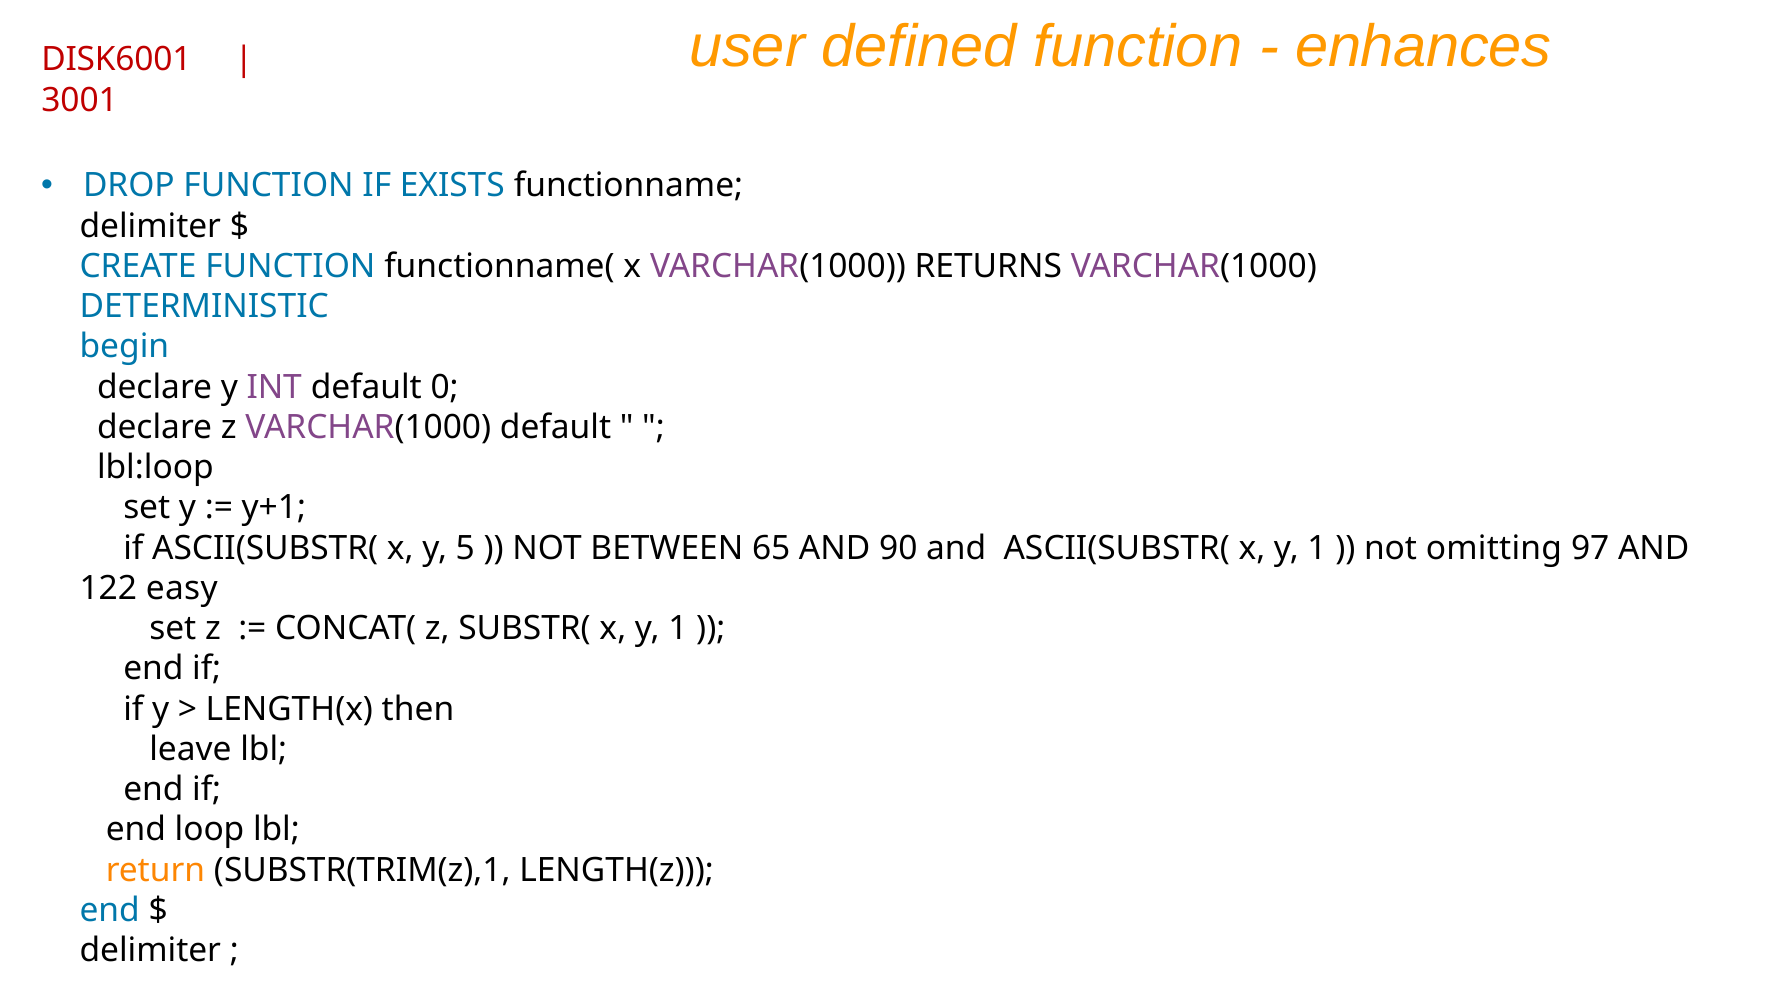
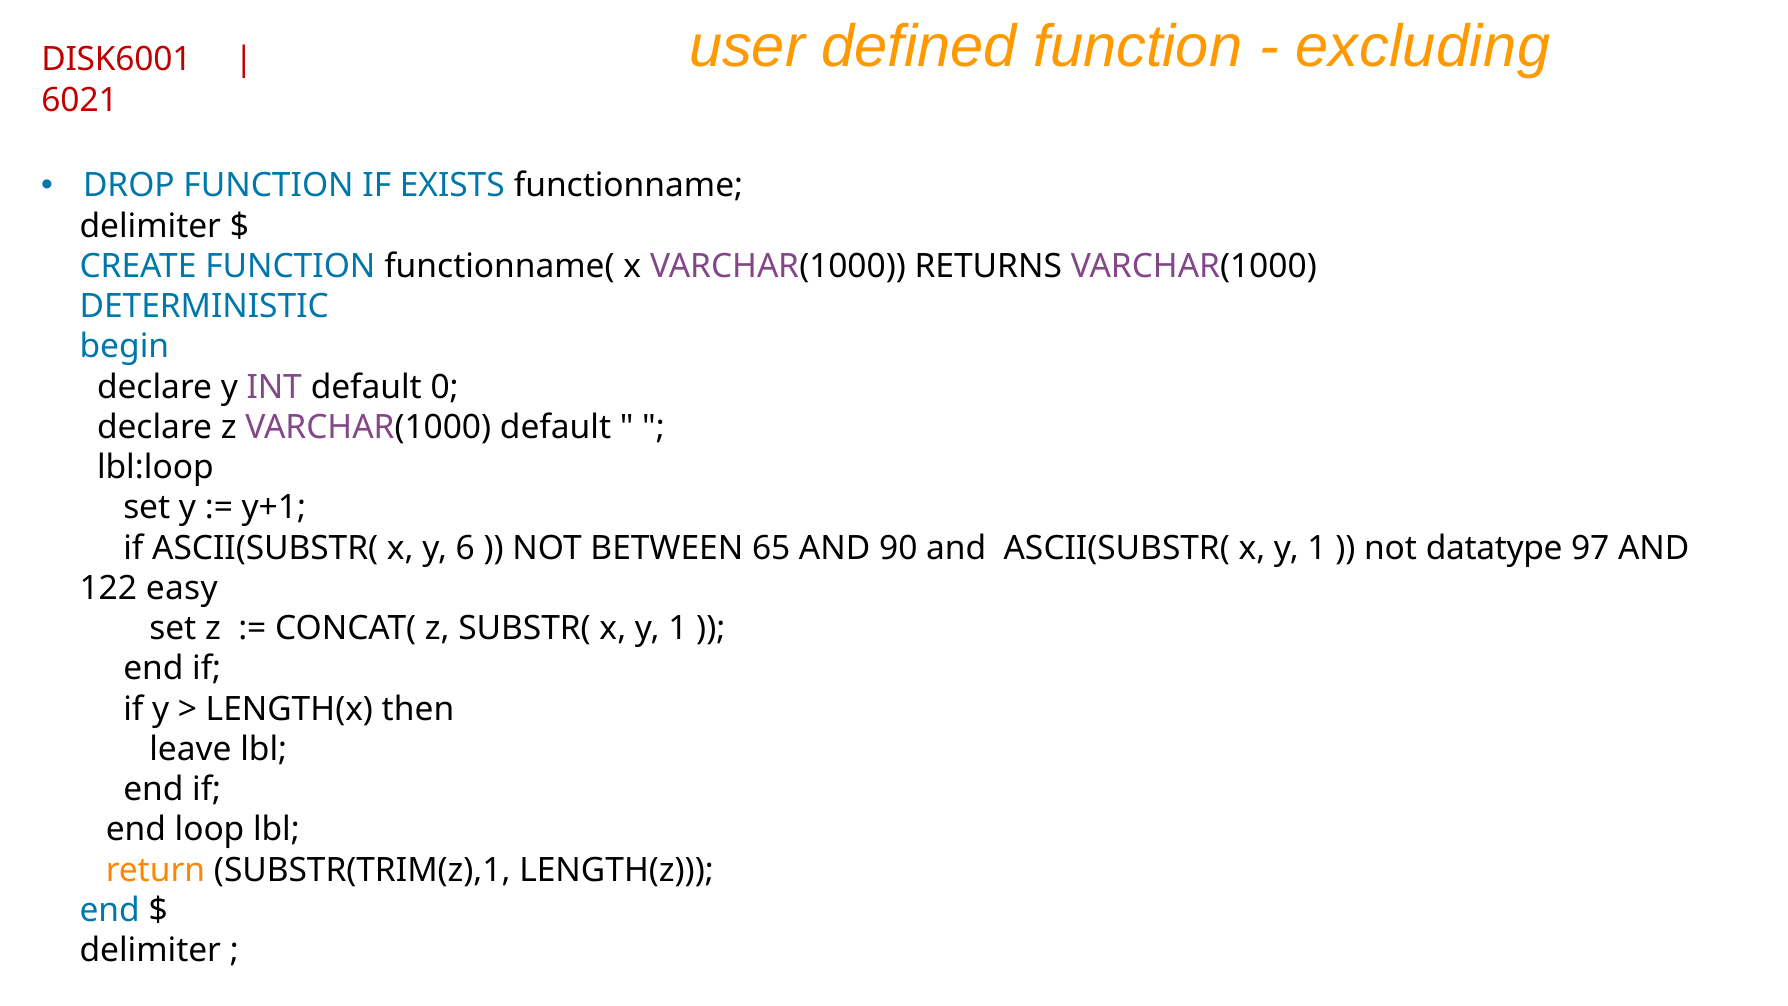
enhances: enhances -> excluding (1423, 47)
3001: 3001 -> 6021 (80, 100)
5: 5 -> 6 (465, 548)
omitting: omitting -> datatype (1494, 548)
